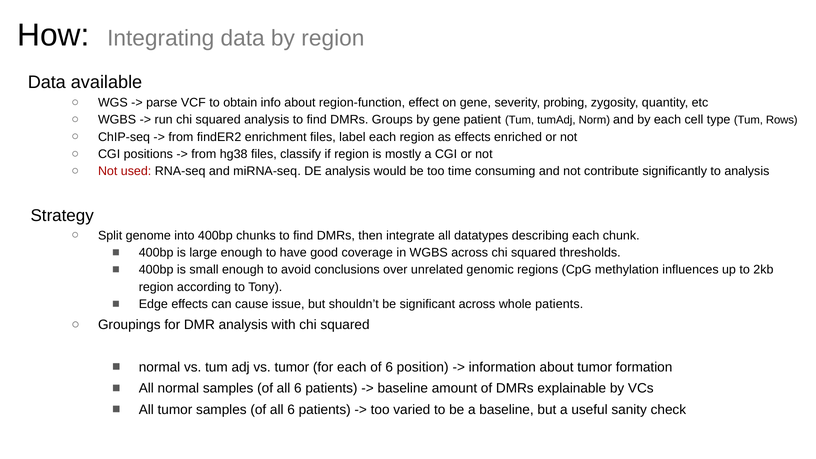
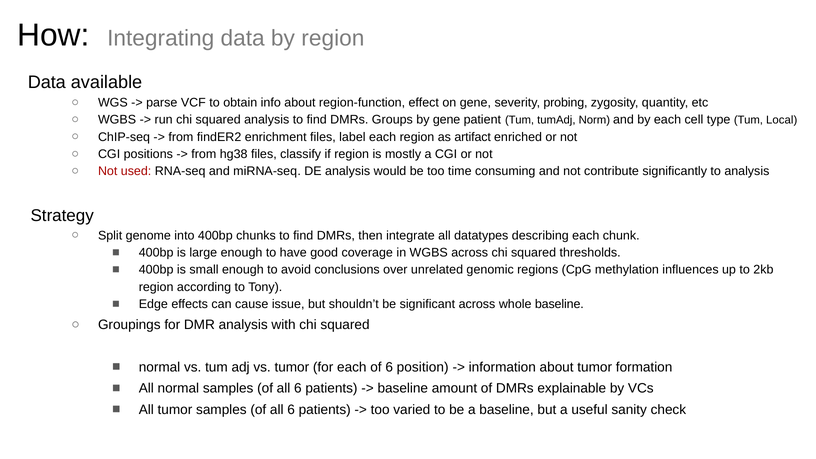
Rows: Rows -> Local (782, 120)
as effects: effects -> artifact (473, 137)
whole patients: patients -> baseline (559, 304)
